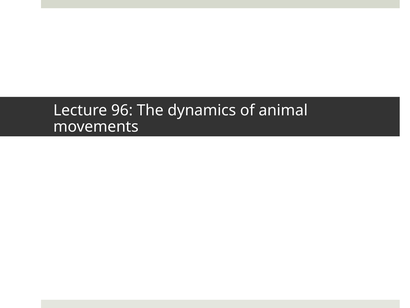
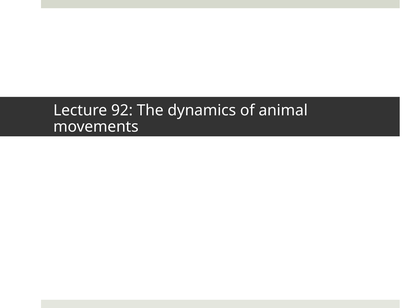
96: 96 -> 92 (122, 110)
